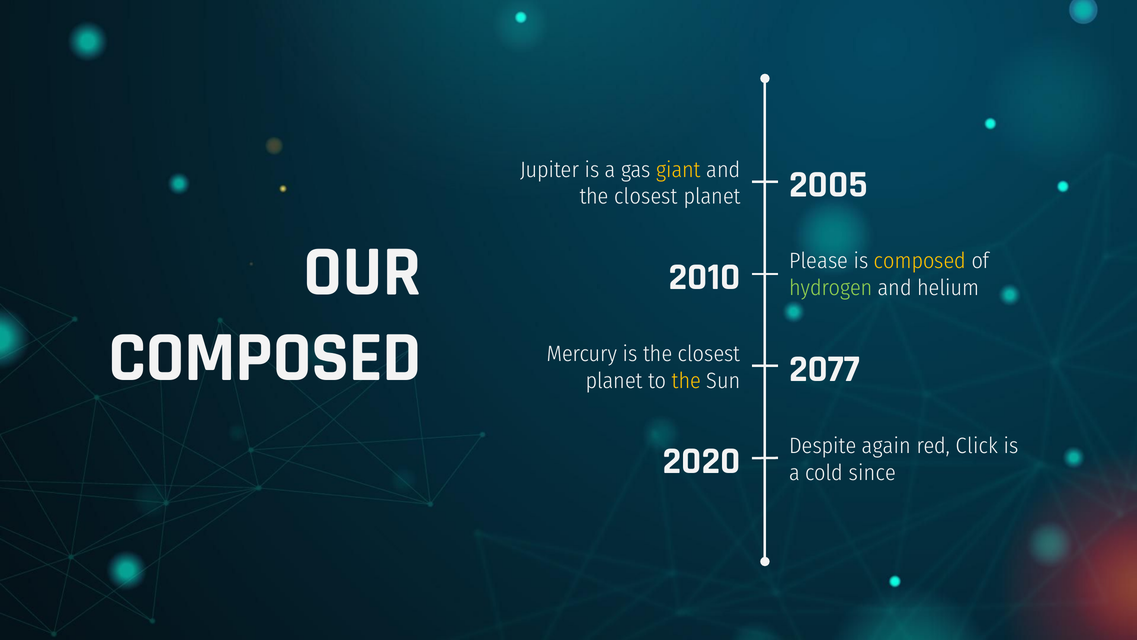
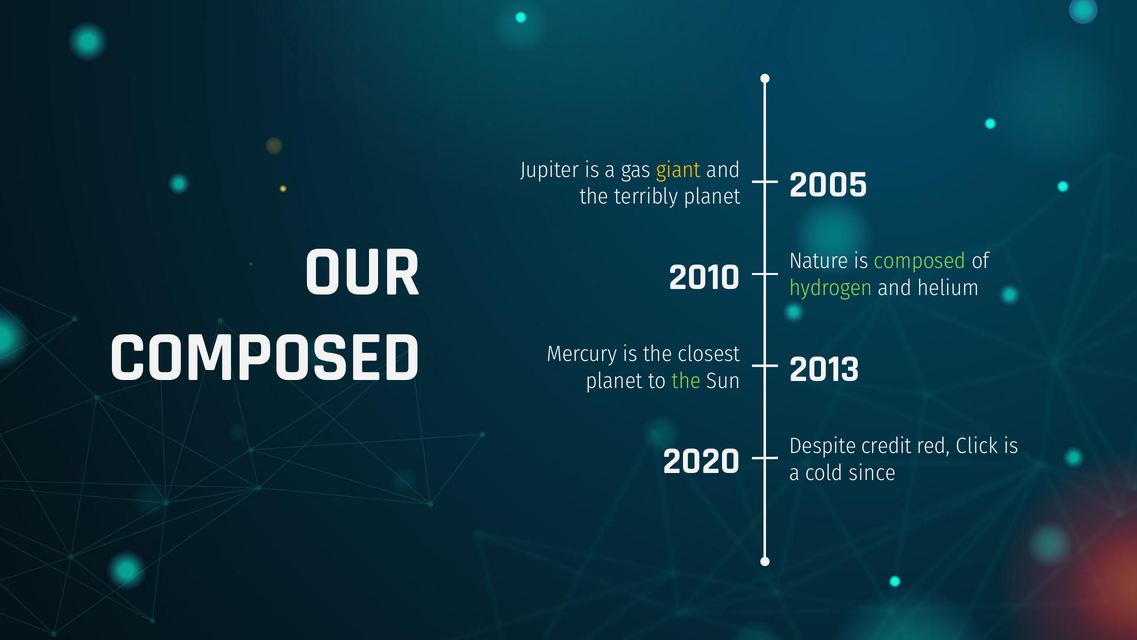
closest: closest -> terribly (646, 196)
Please: Please -> Nature (819, 261)
composed colour: yellow -> light green (920, 261)
2077: 2077 -> 2013 (825, 368)
the colour: yellow -> light green (686, 380)
again: again -> credit (886, 446)
